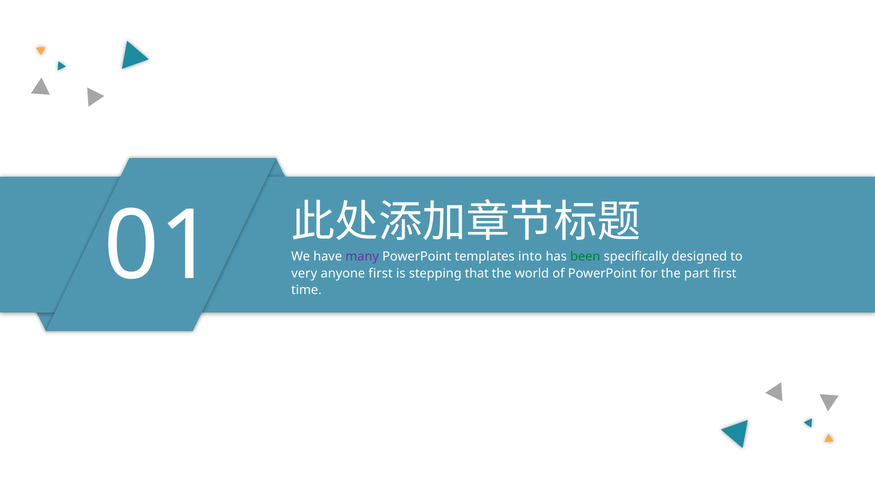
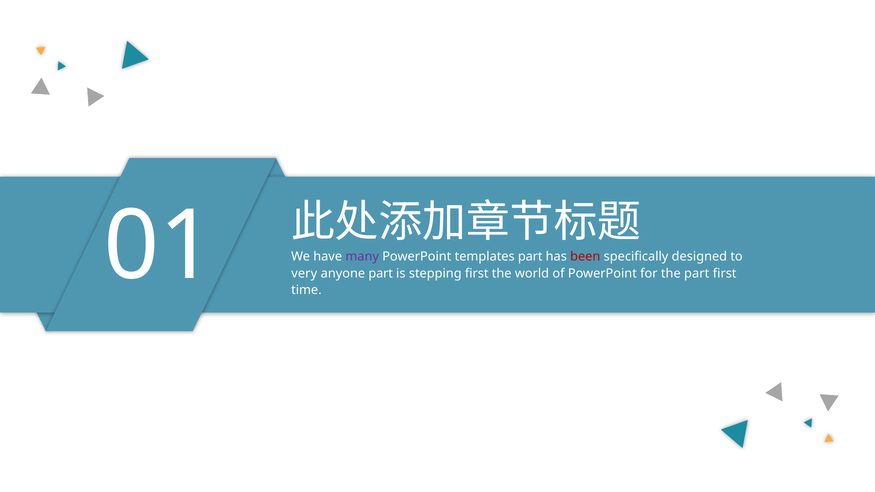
templates into: into -> part (530, 257)
been colour: green -> red (585, 257)
anyone first: first -> part (381, 273)
stepping that: that -> first (477, 273)
